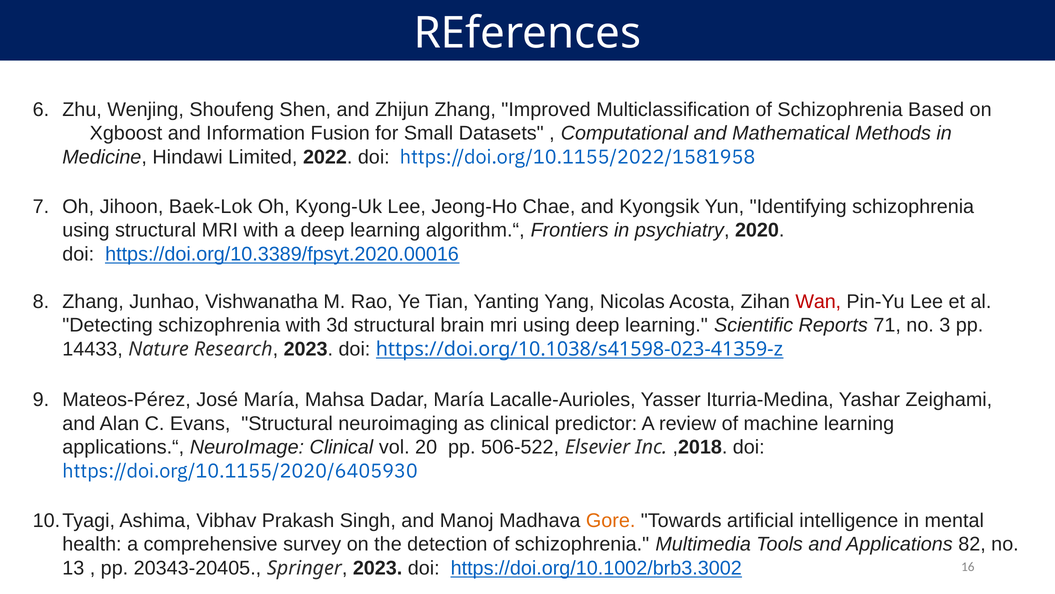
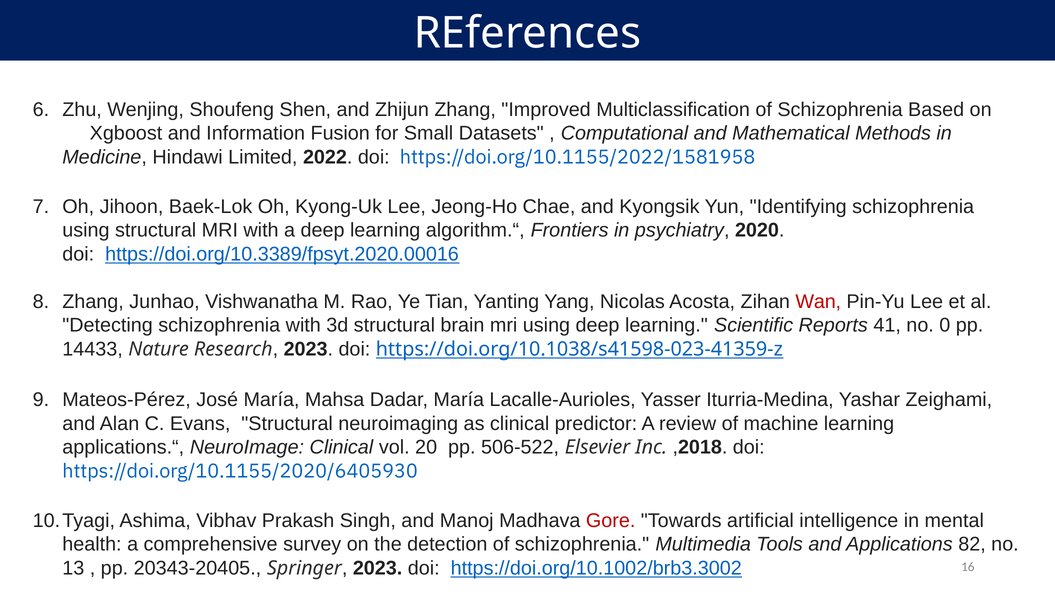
71: 71 -> 41 (887, 325)
3: 3 -> 0 (945, 325)
Gore colour: orange -> red (611, 520)
